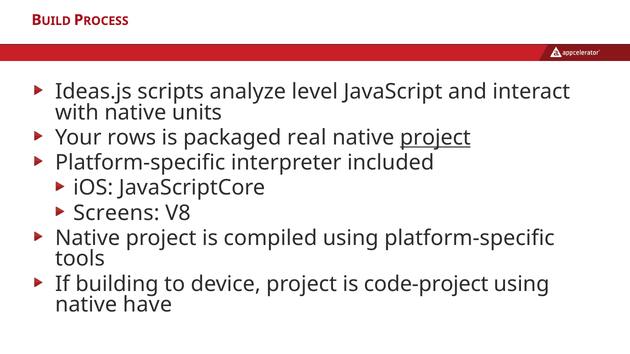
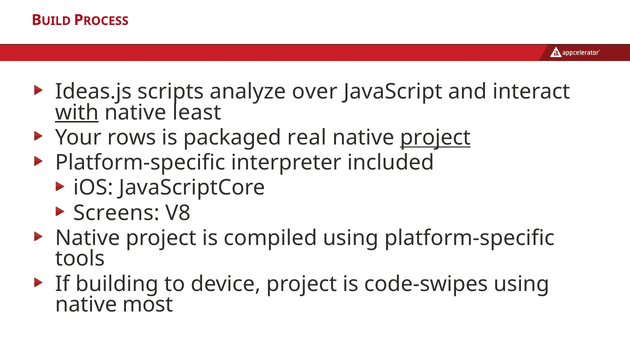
level: level -> over (315, 92)
with underline: none -> present (77, 113)
units: units -> least (197, 113)
code-project: code-project -> code-swipes (426, 284)
have: have -> most (148, 305)
